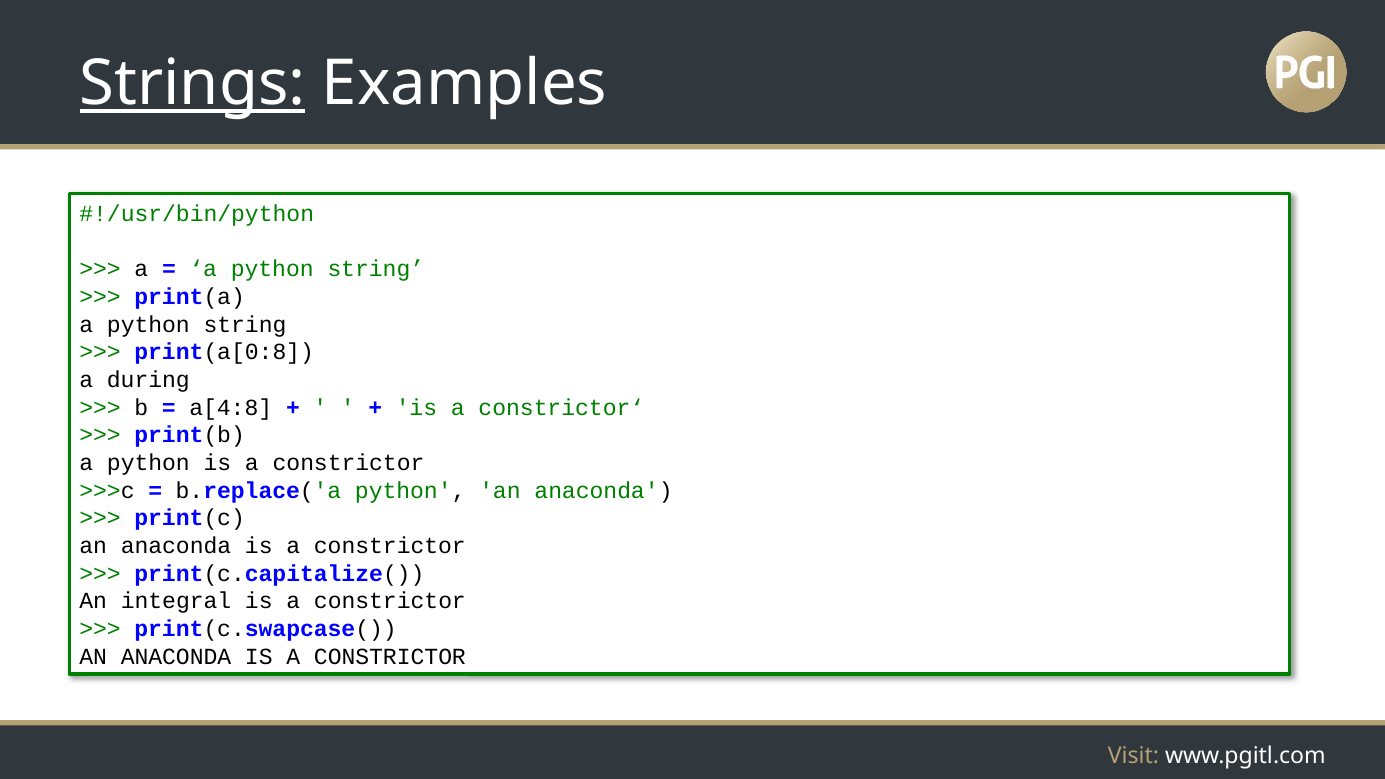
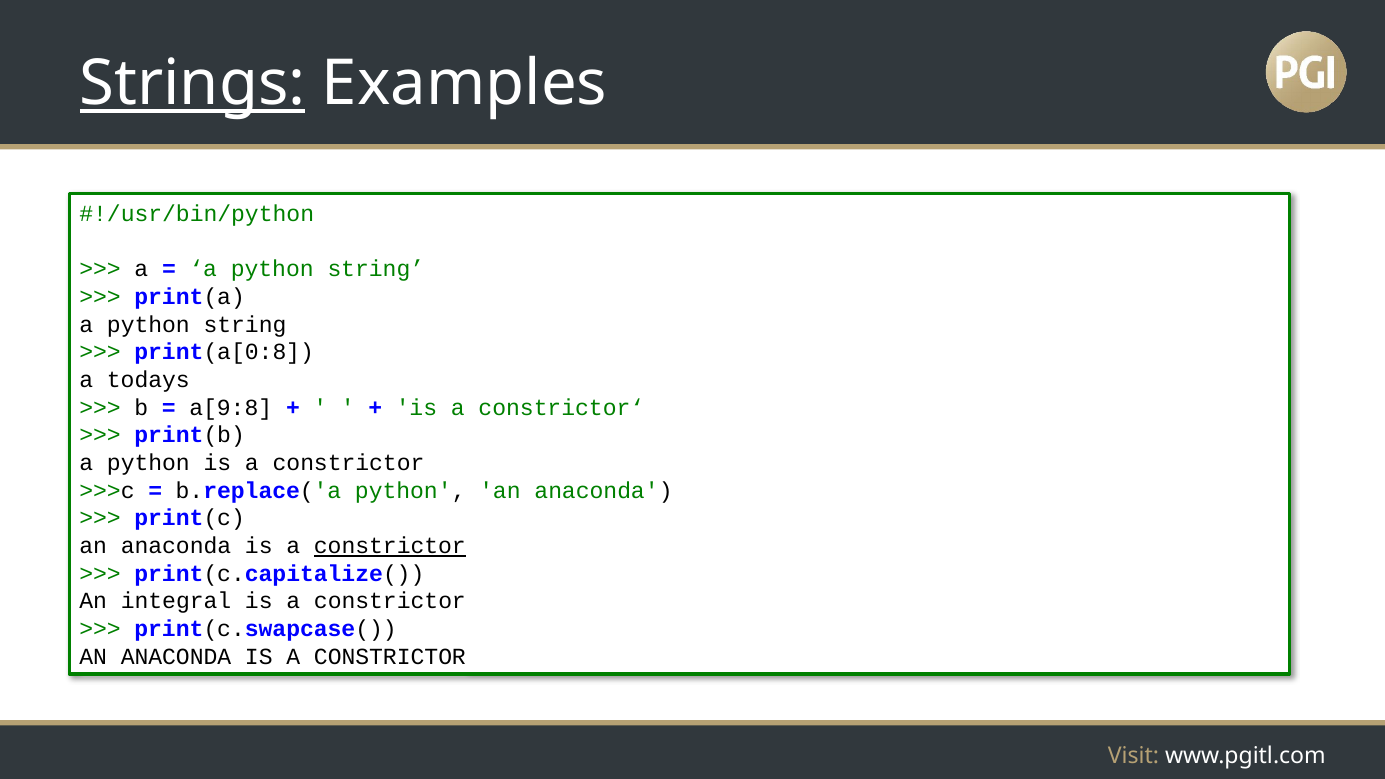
during: during -> todays (148, 380)
a[4:8: a[4:8 -> a[9:8 (231, 408)
constrictor underline: none -> present (390, 546)
